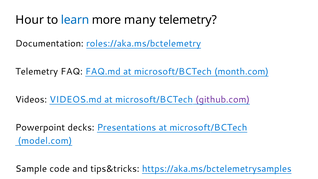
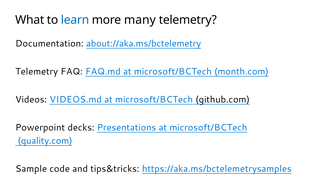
Hour: Hour -> What (30, 20)
roles://aka.ms/bctelemetry: roles://aka.ms/bctelemetry -> about://aka.ms/bctelemetry (144, 44)
github.com colour: purple -> black (223, 100)
model.com: model.com -> quality.com (45, 141)
